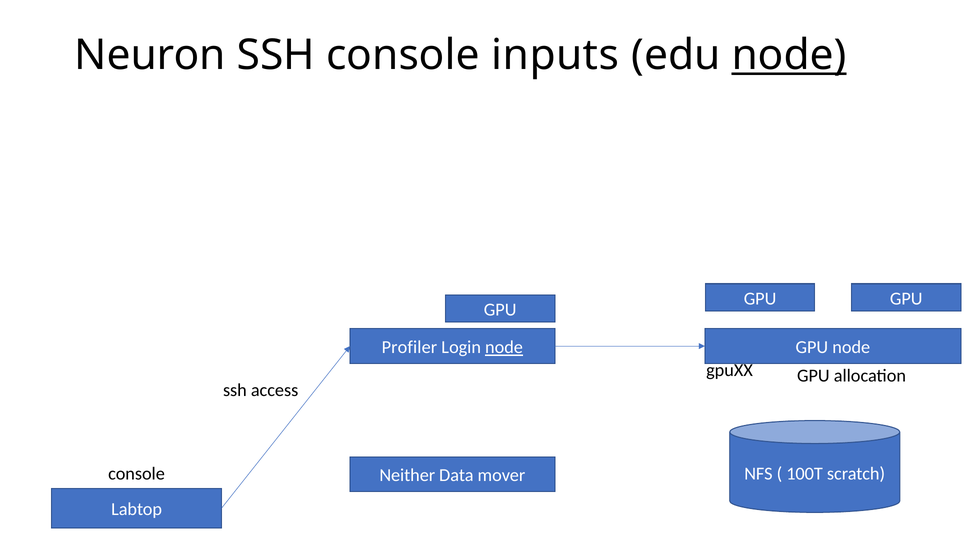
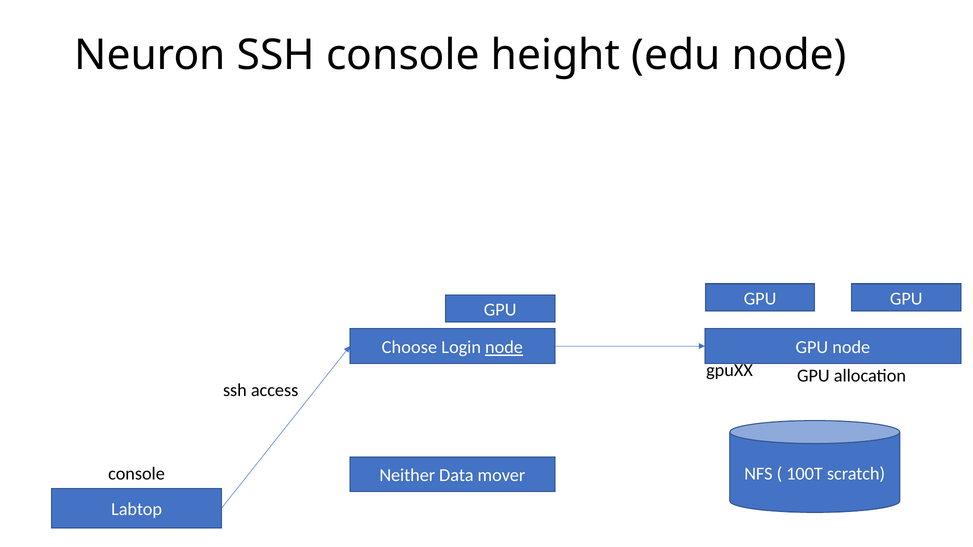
inputs: inputs -> height (555, 55)
node underline: present -> none (789, 55)
Profiler: Profiler -> Choose (409, 348)
